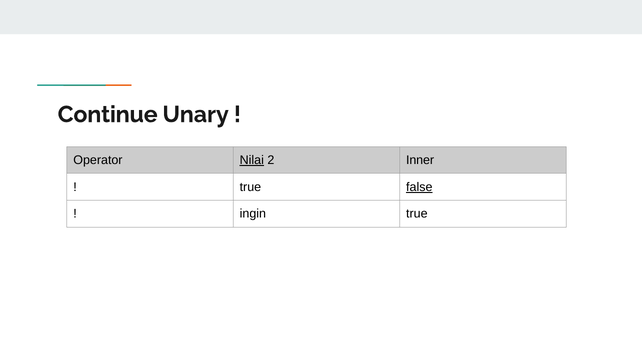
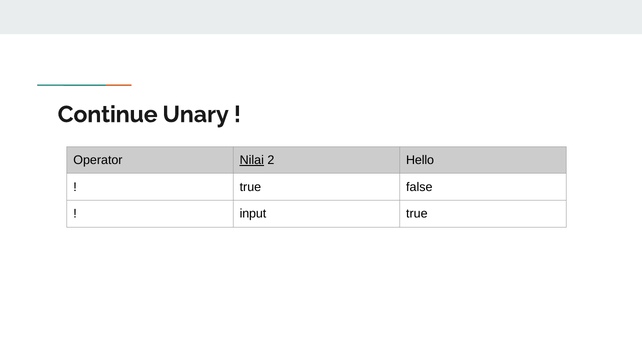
Inner: Inner -> Hello (420, 160)
false underline: present -> none (419, 187)
ingin: ingin -> input (253, 214)
